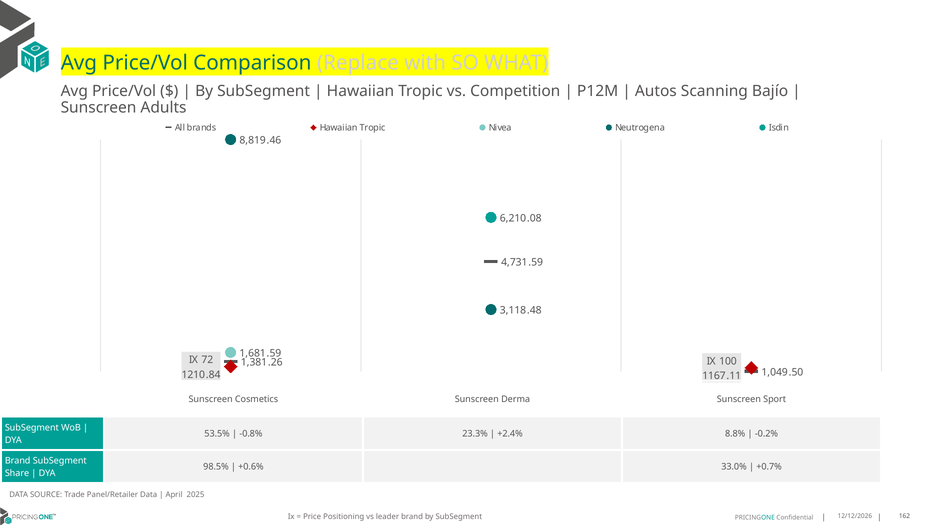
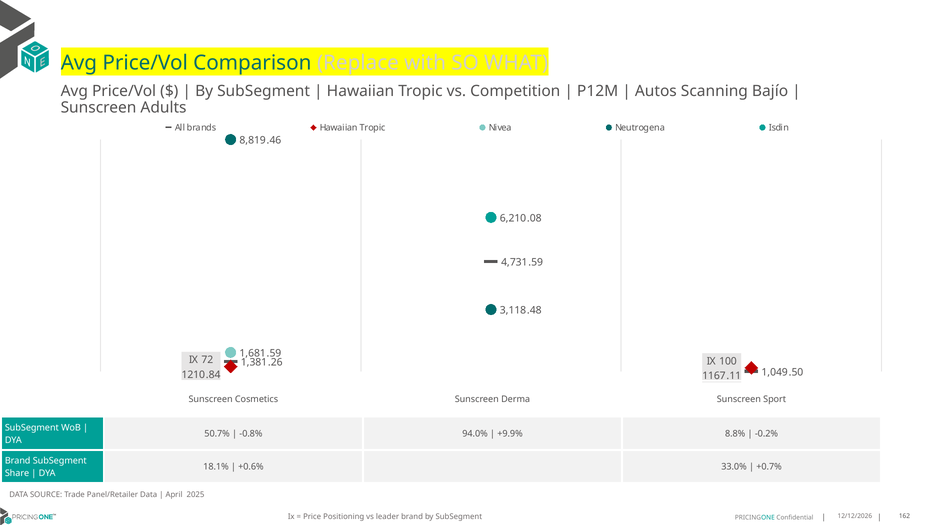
53.5%: 53.5% -> 50.7% (217, 434)
23.3%: 23.3% -> 94.0% (475, 434)
+2.4%: +2.4% -> +9.9% (510, 434)
98.5%: 98.5% -> 18.1% (216, 467)
